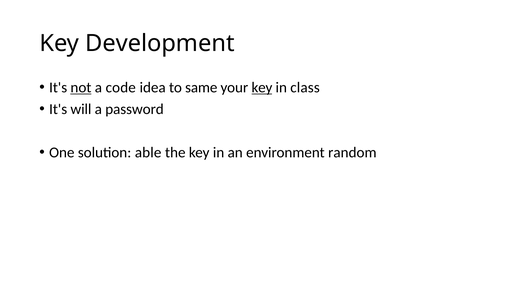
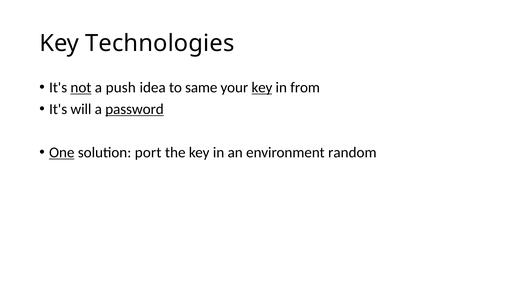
Development: Development -> Technologies (160, 43)
code: code -> push (121, 87)
class: class -> from (305, 87)
password underline: none -> present (134, 109)
One underline: none -> present (62, 152)
able: able -> port (148, 152)
